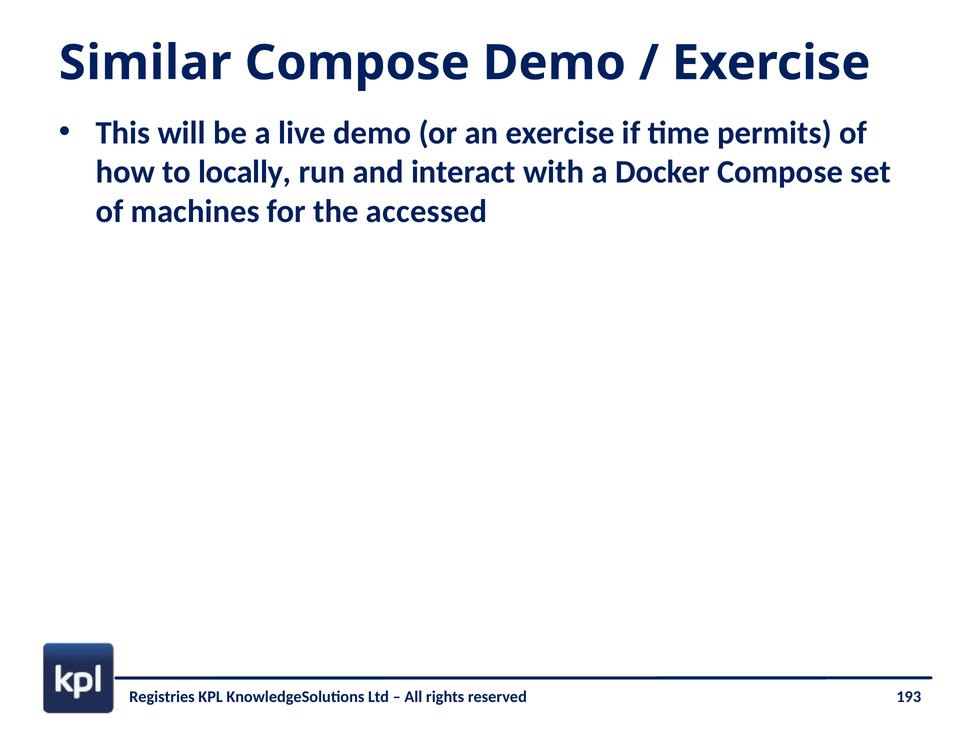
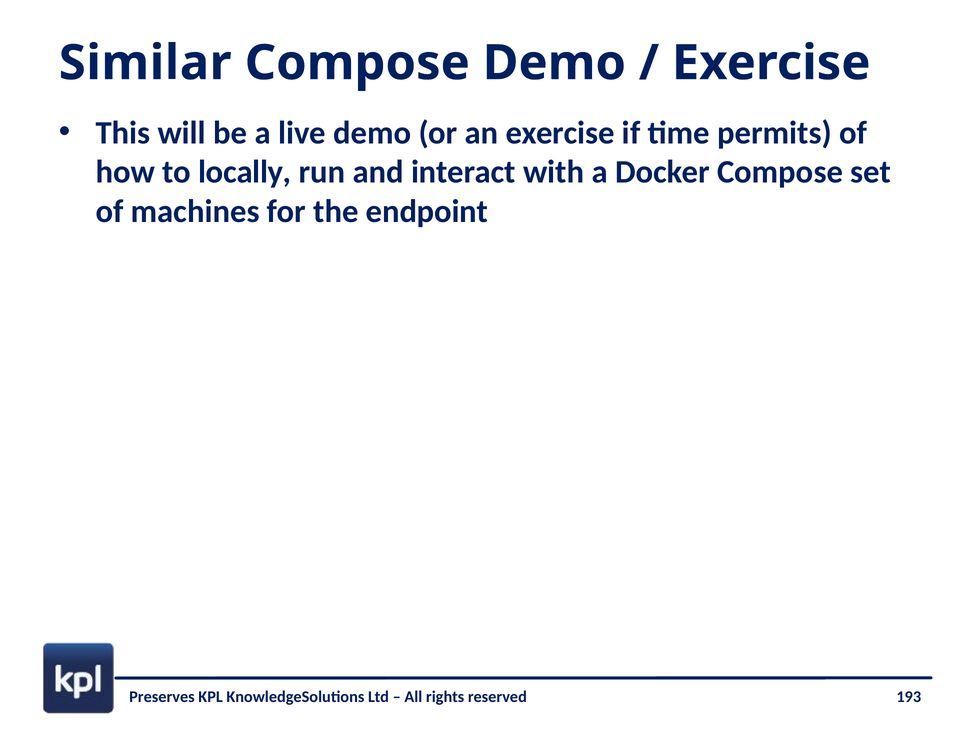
accessed: accessed -> endpoint (427, 211)
Registries: Registries -> Preserves (162, 697)
